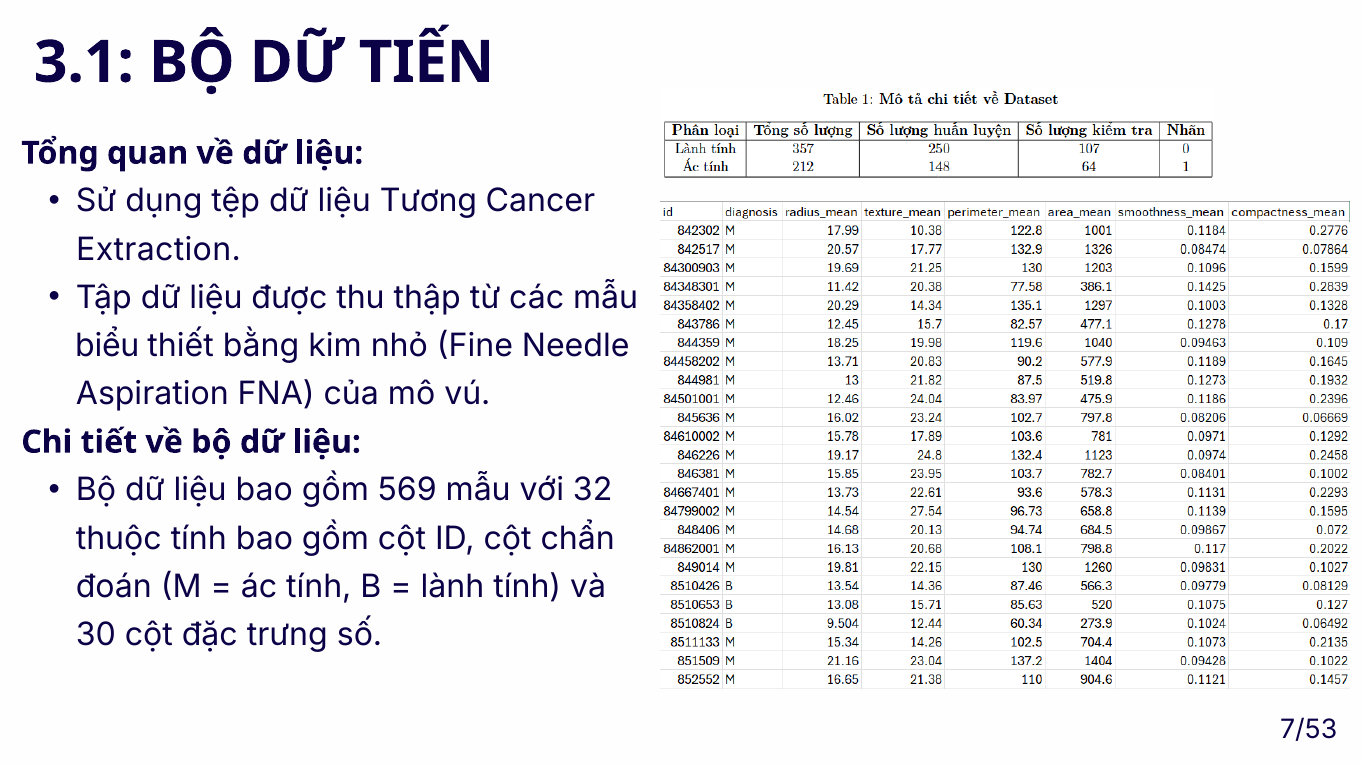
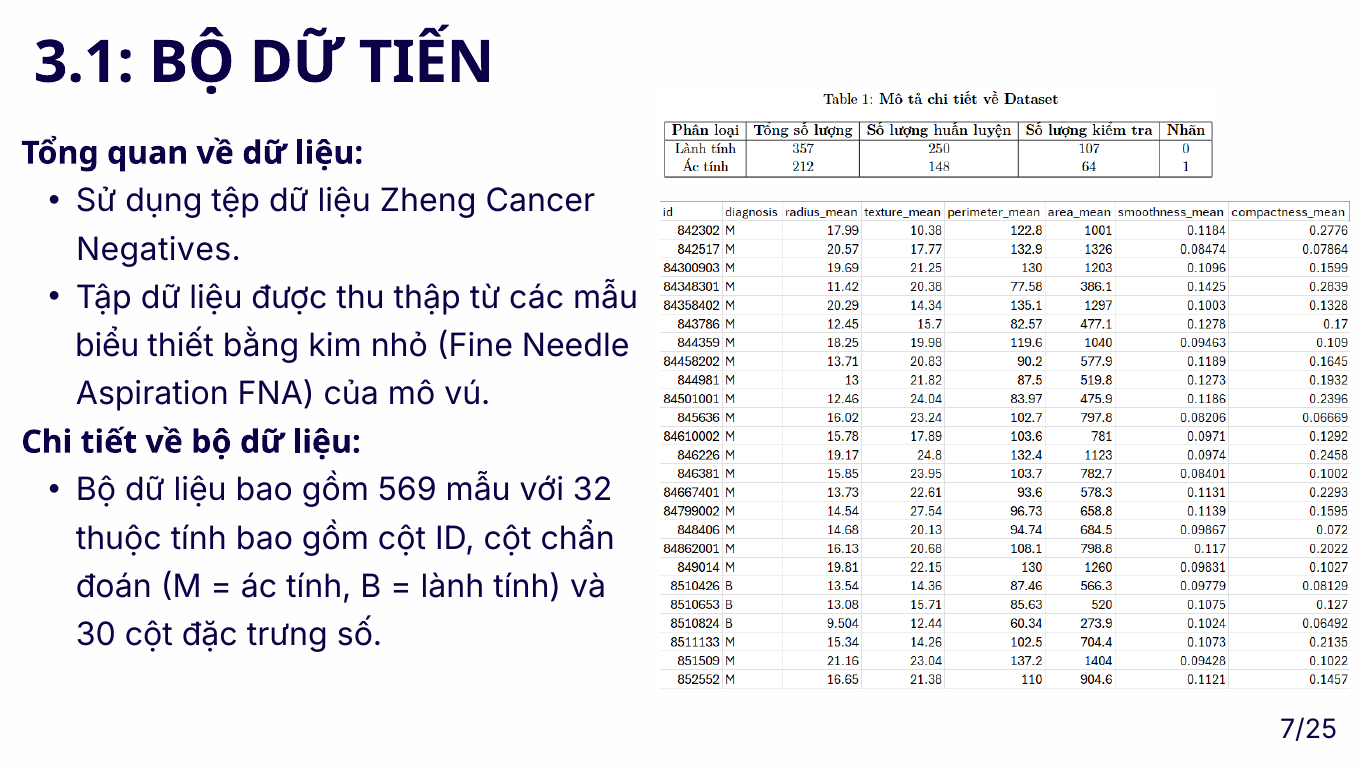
Tương: Tương -> Zheng (428, 201)
Extraction: Extraction -> Negatives (158, 250)
7/53: 7/53 -> 7/25 (1309, 730)
